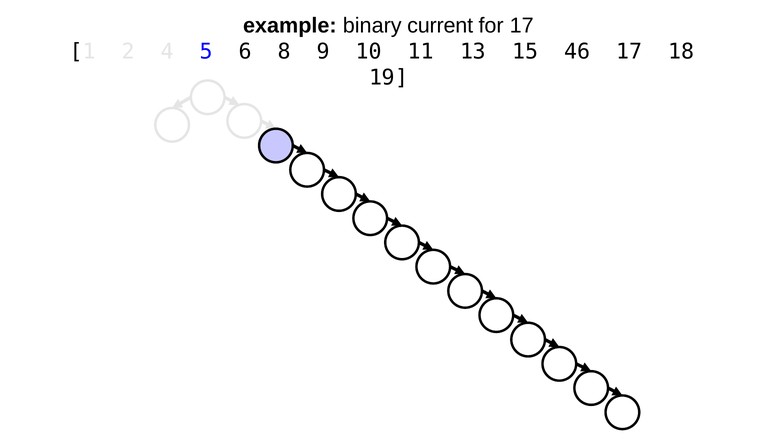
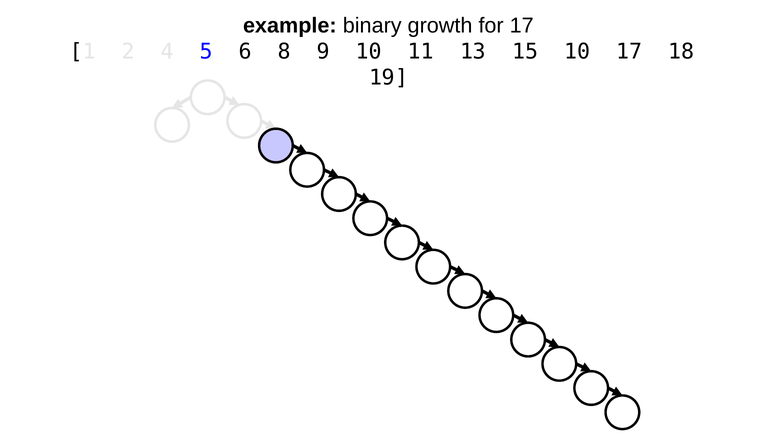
current: current -> growth (440, 26)
15 46: 46 -> 10 (577, 51)
